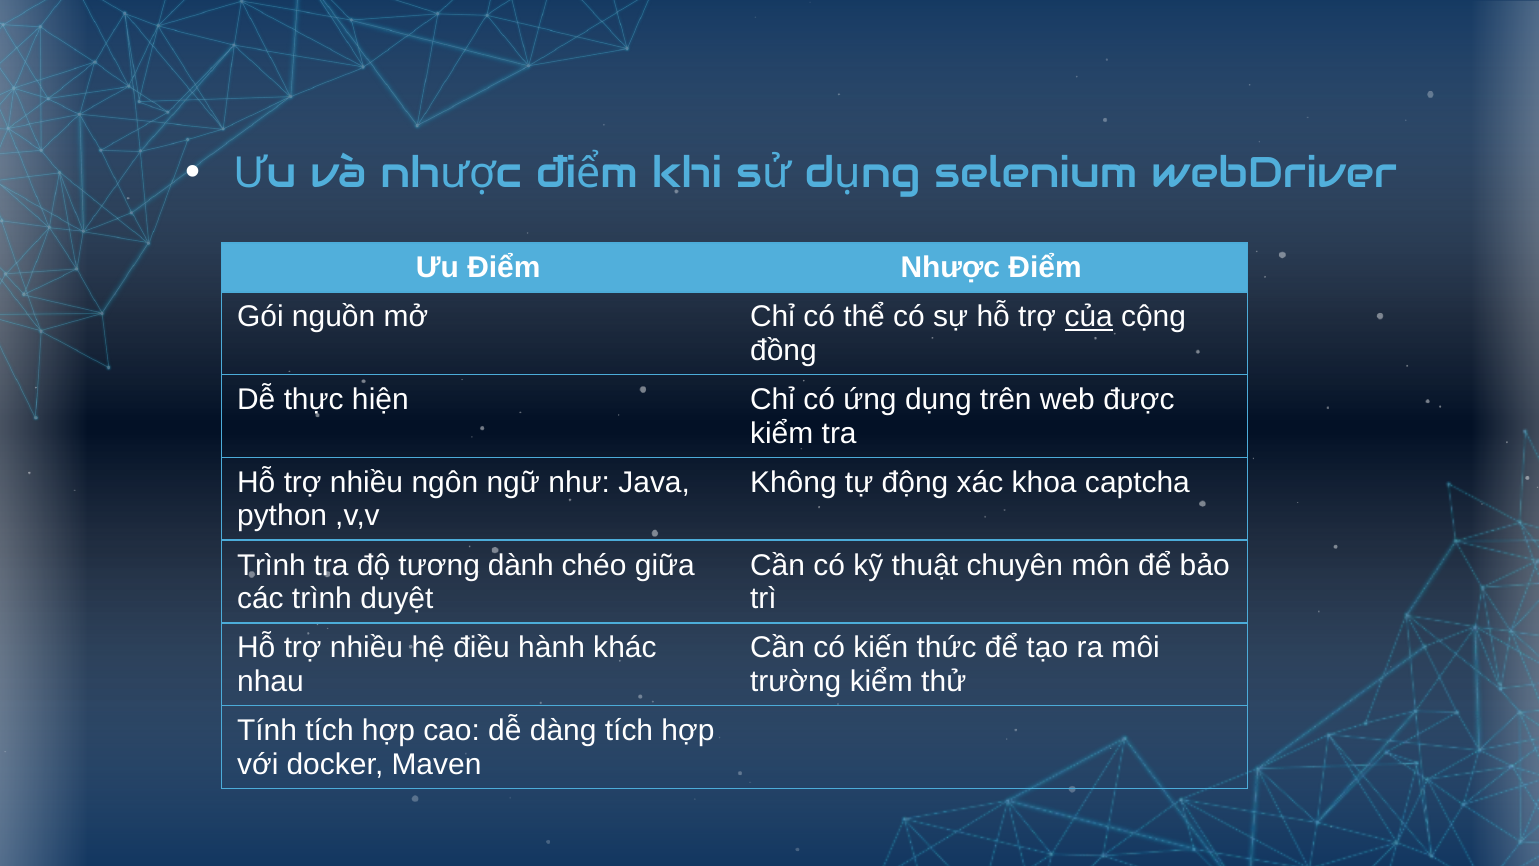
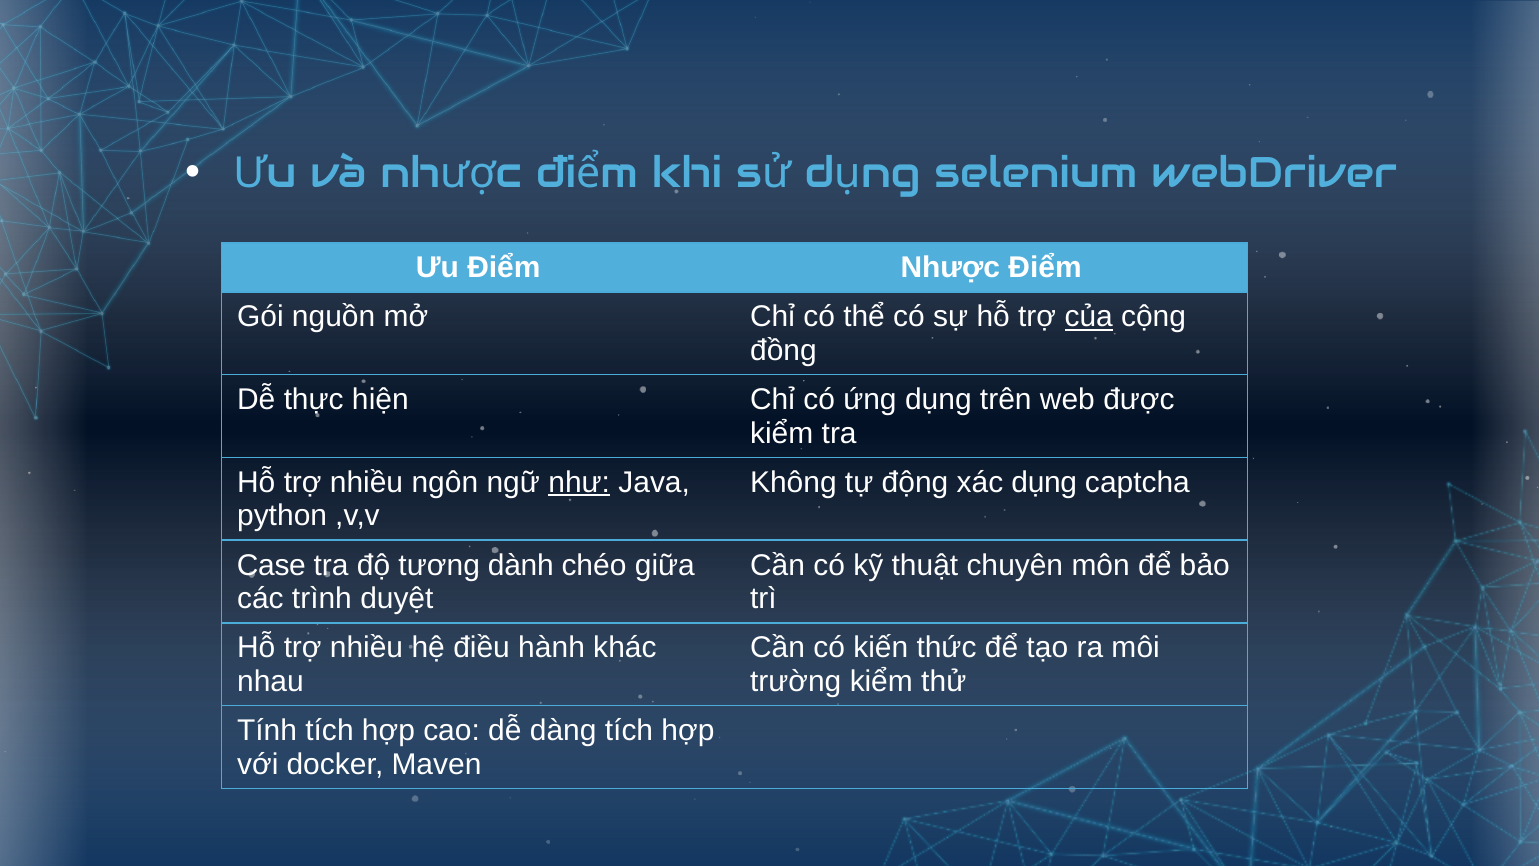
như underline: none -> present (579, 482)
xác khoa: khoa -> dụng (1044, 482)
Trình: Trình -> Case (271, 565)
